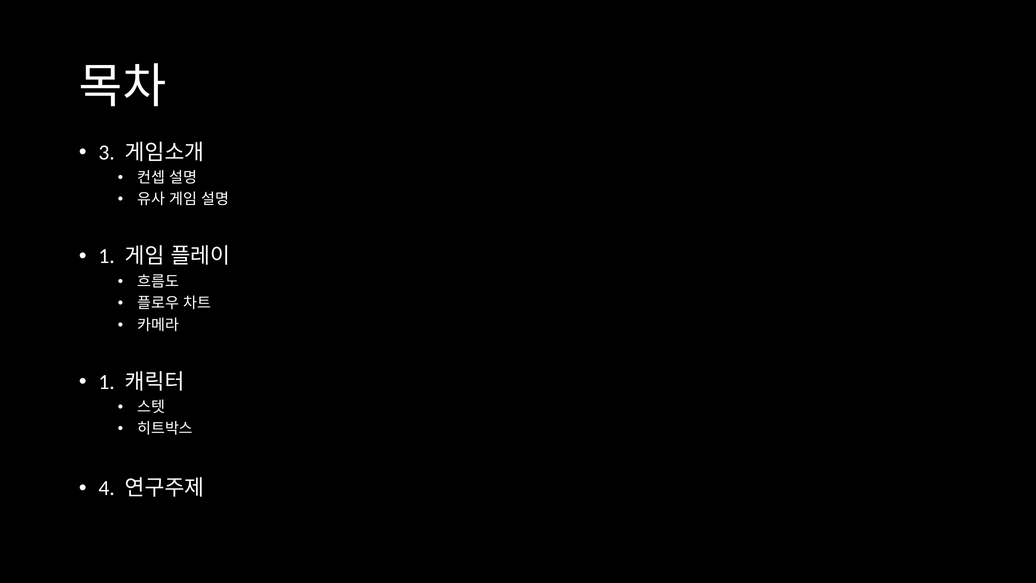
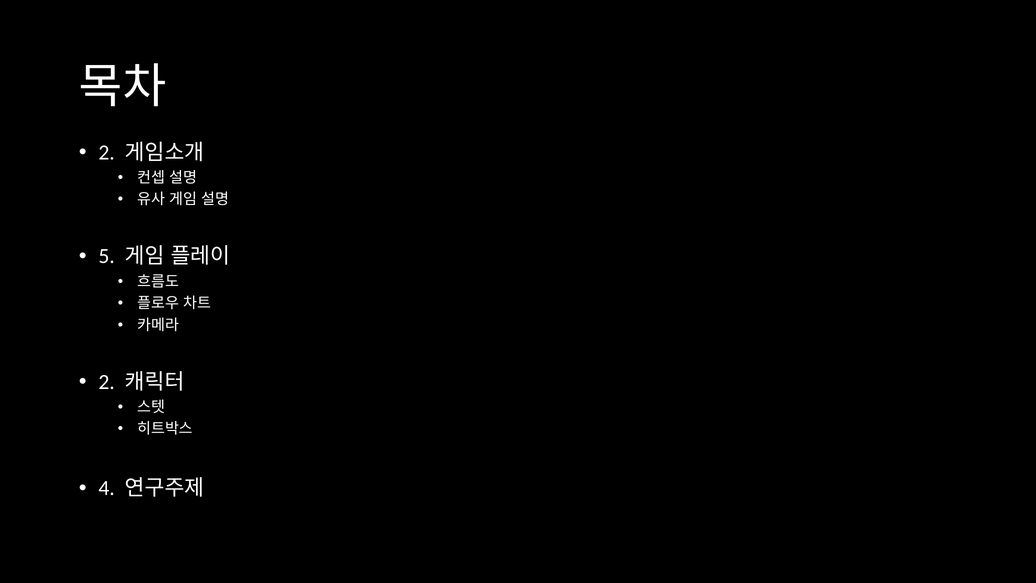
3: 3 -> 2 (107, 152)
1: 1 -> 5 (107, 256)
1: 1 -> 2 (107, 382)
